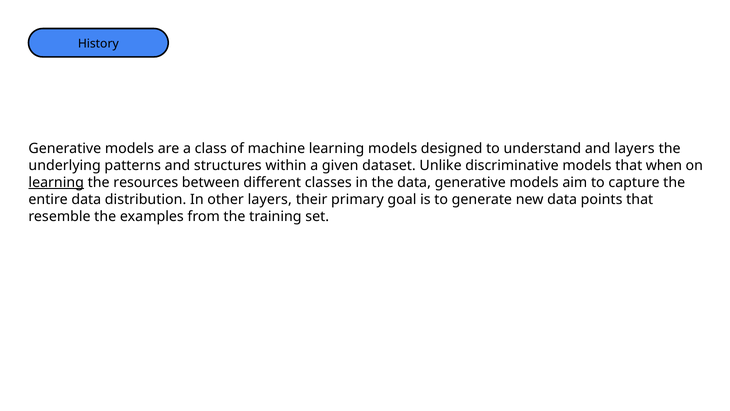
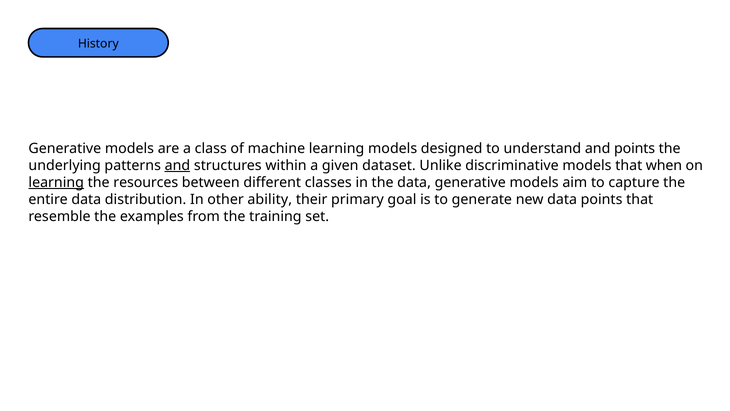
and layers: layers -> points (635, 148)
and underline: none -> present (177, 165)
other layers: layers -> ability (270, 199)
